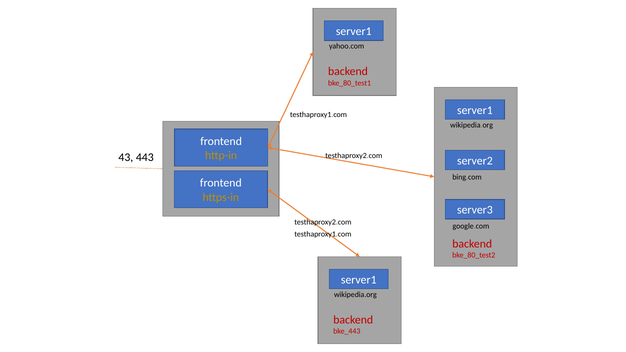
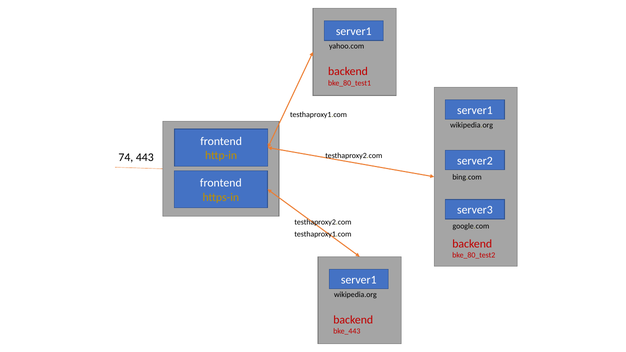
43: 43 -> 74 (126, 158)
